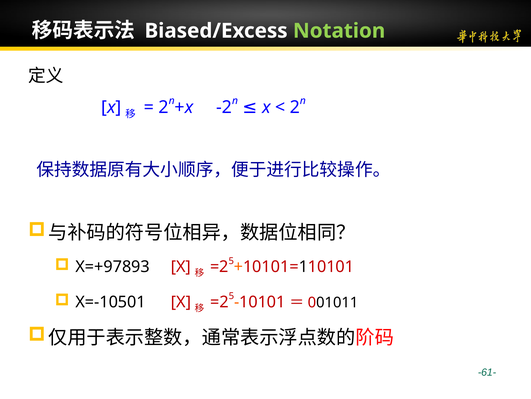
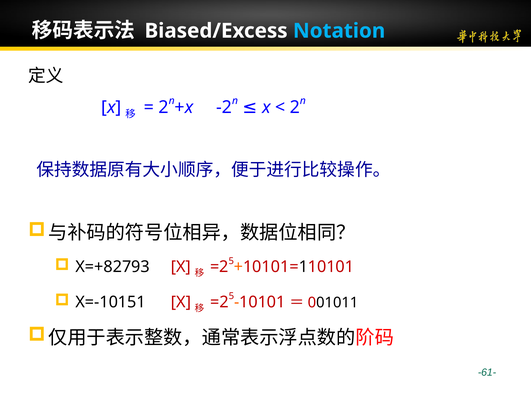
Notation colour: light green -> light blue (339, 31)
X=+97893: X=+97893 -> X=+82793 (113, 266)
X=-10501: X=-10501 -> X=-10151 (111, 302)
